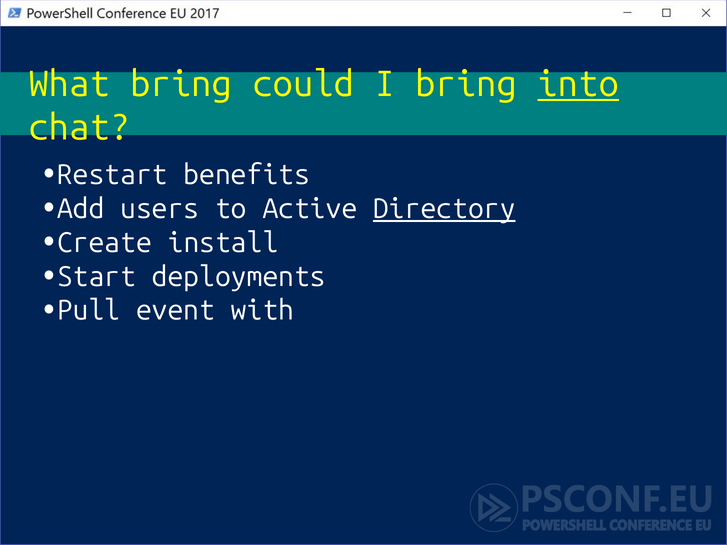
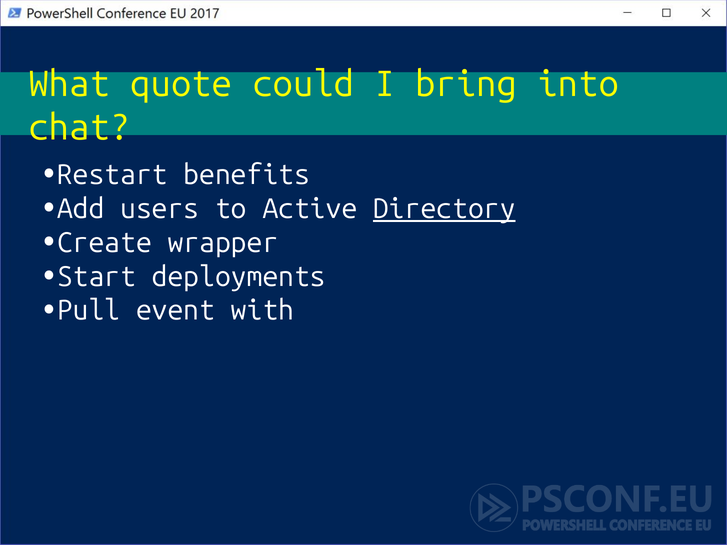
What bring: bring -> quote (181, 84)
into underline: present -> none (578, 84)
install: install -> wrapper (223, 243)
